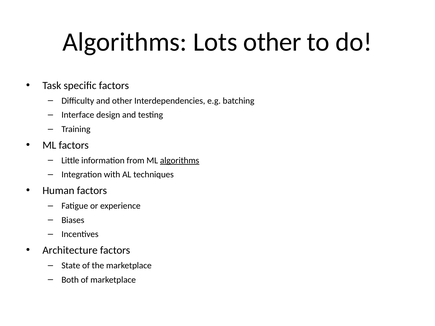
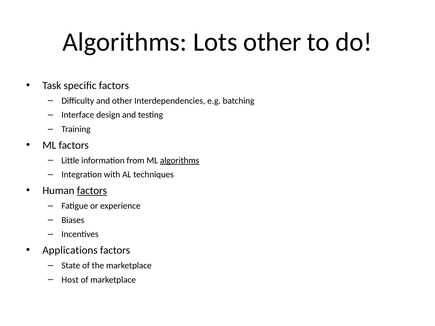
factors underline: none -> present (92, 191)
Architecture: Architecture -> Applications (70, 250)
Both: Both -> Host (70, 280)
